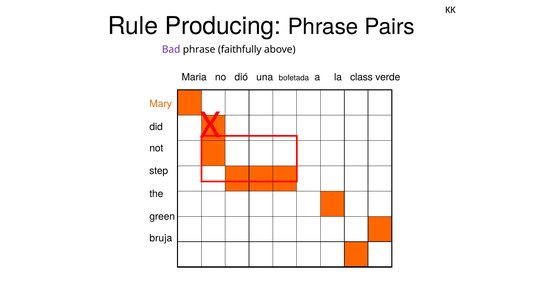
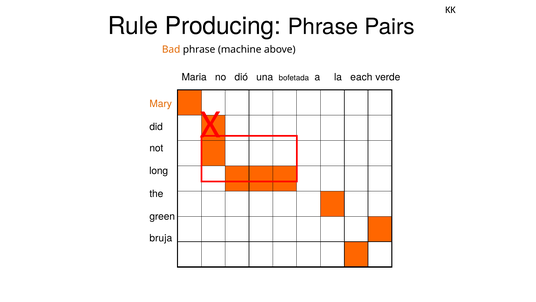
Bad colour: purple -> orange (171, 49)
faithfully: faithfully -> machine (240, 49)
class: class -> each (361, 77)
step: step -> long (159, 171)
